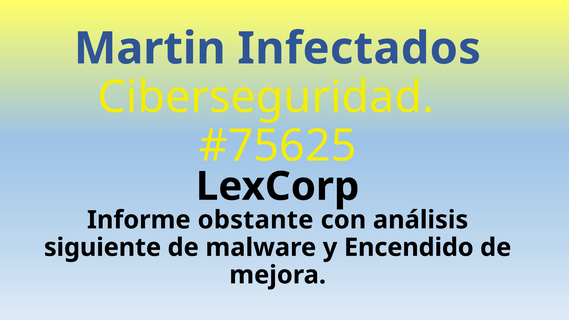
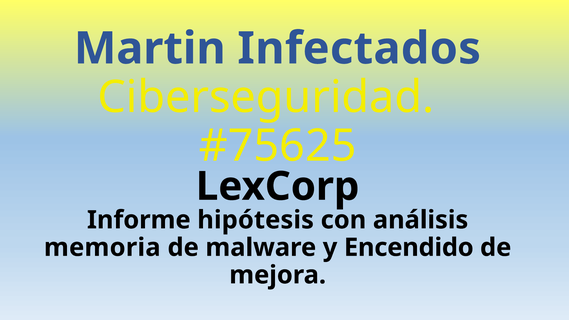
obstante: obstante -> hipótesis (256, 220)
siguiente: siguiente -> memoria (102, 248)
